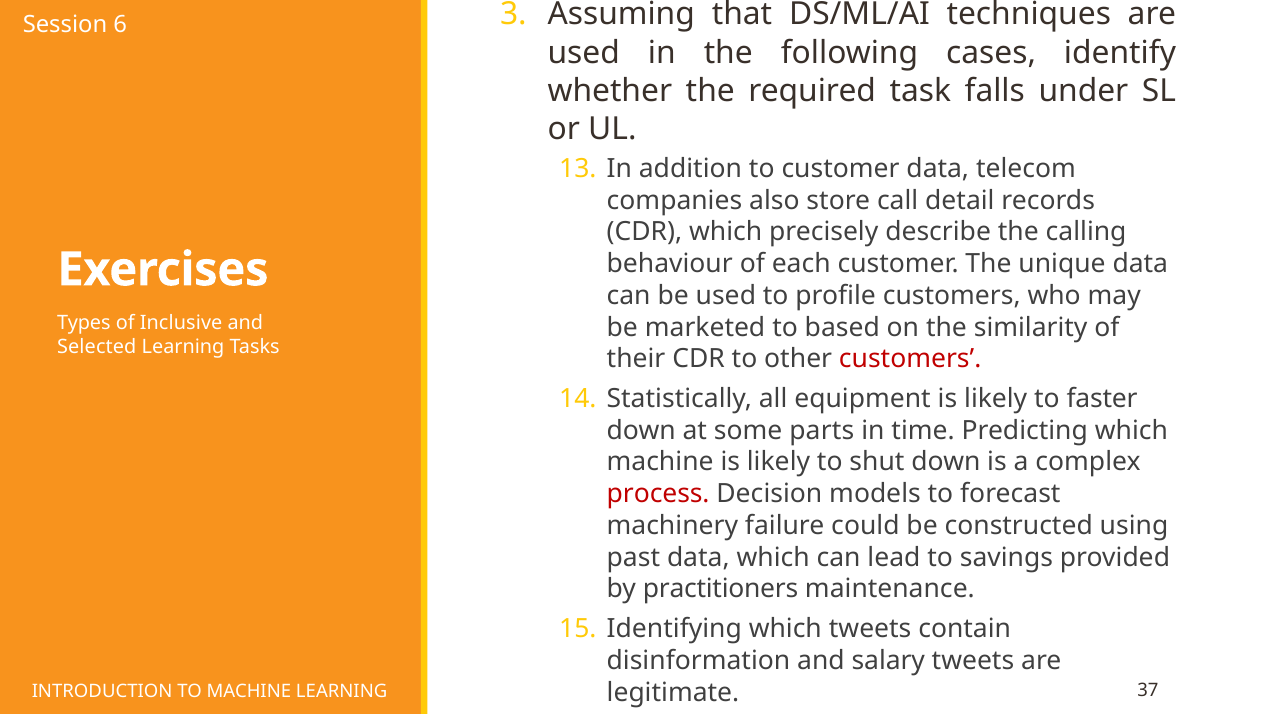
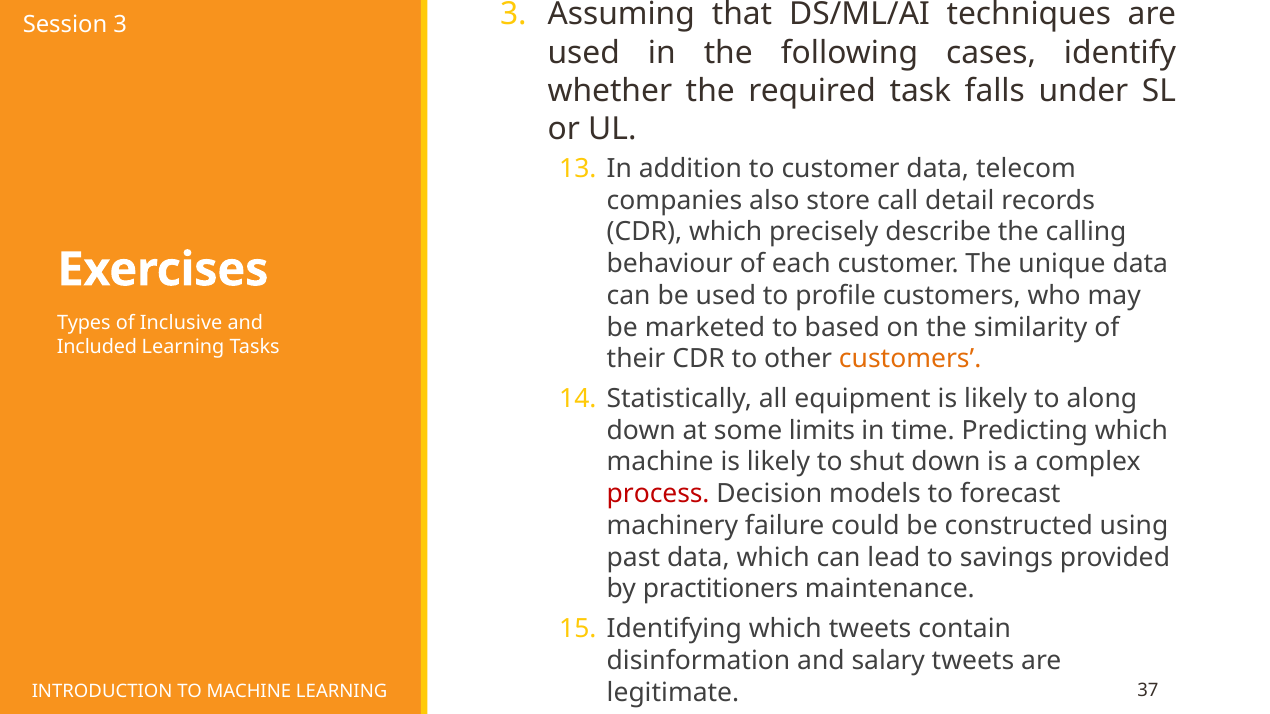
Session 6: 6 -> 3 (120, 25)
Selected: Selected -> Included (97, 347)
customers colour: red -> orange (910, 359)
faster: faster -> along (1102, 399)
parts: parts -> limits (822, 431)
